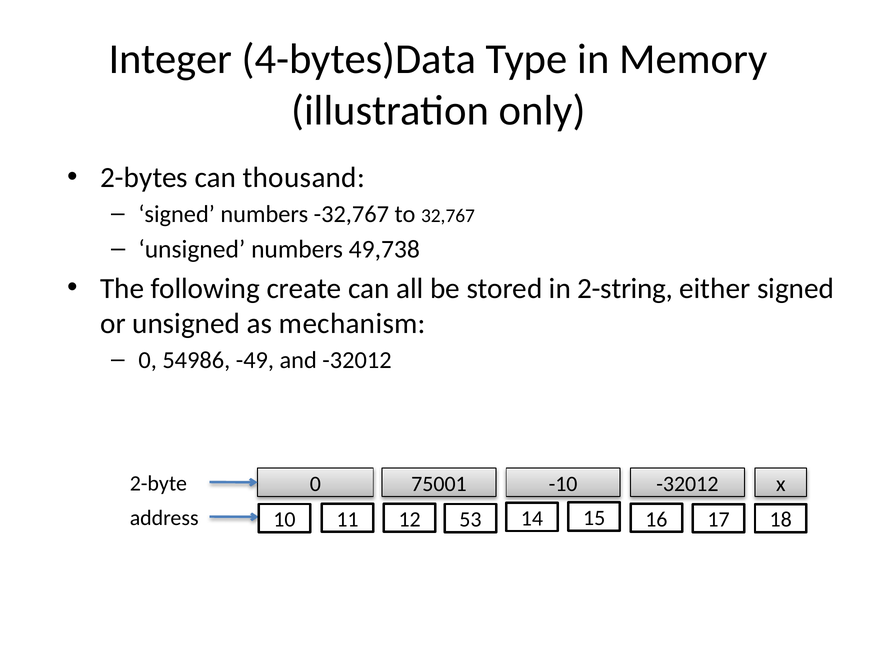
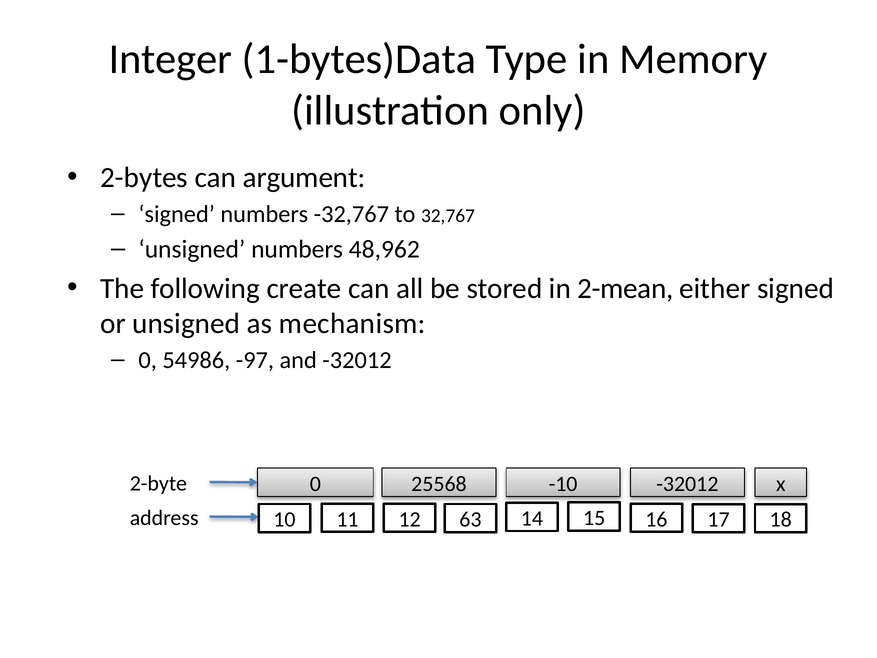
4-bytes)Data: 4-bytes)Data -> 1-bytes)Data (359, 59)
thousand: thousand -> argument (304, 177)
49,738: 49,738 -> 48,962 (384, 249)
2-string: 2-string -> 2-mean (625, 288)
-49: -49 -> -97 (255, 360)
75001: 75001 -> 25568 (439, 484)
53: 53 -> 63 (470, 519)
